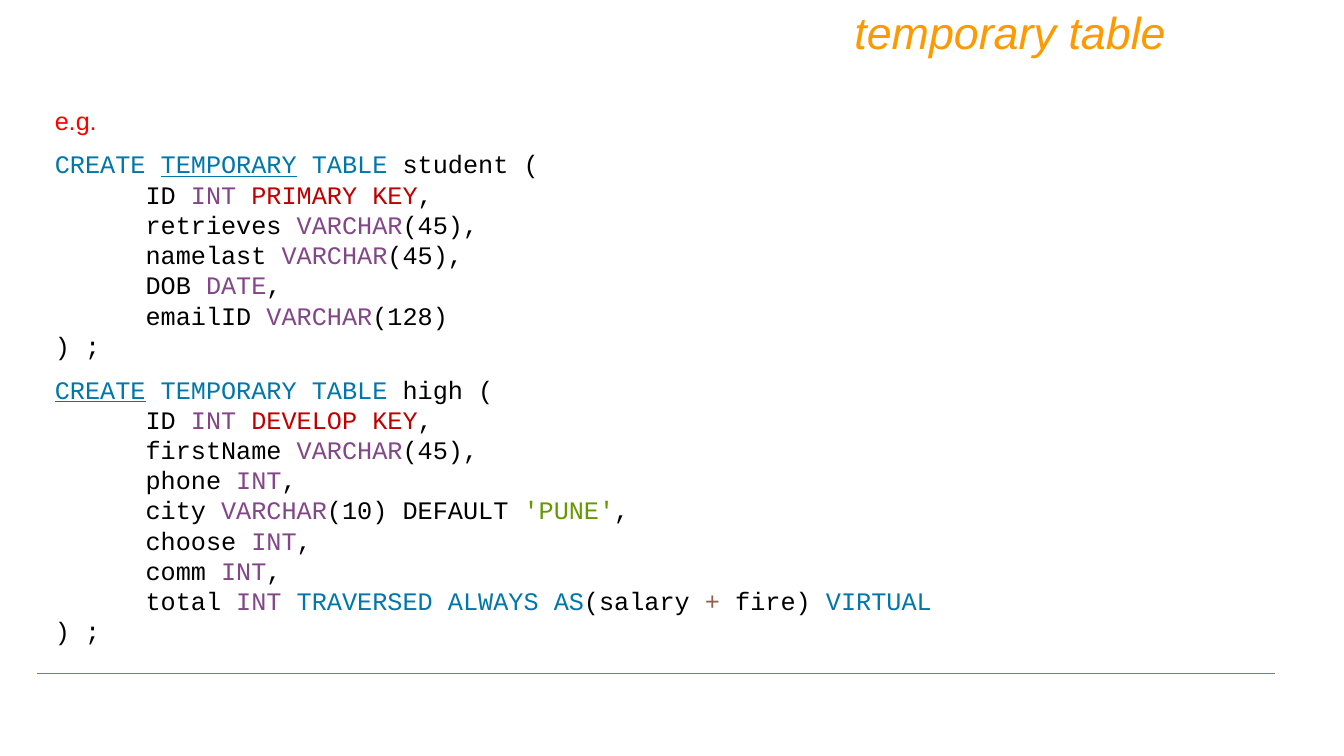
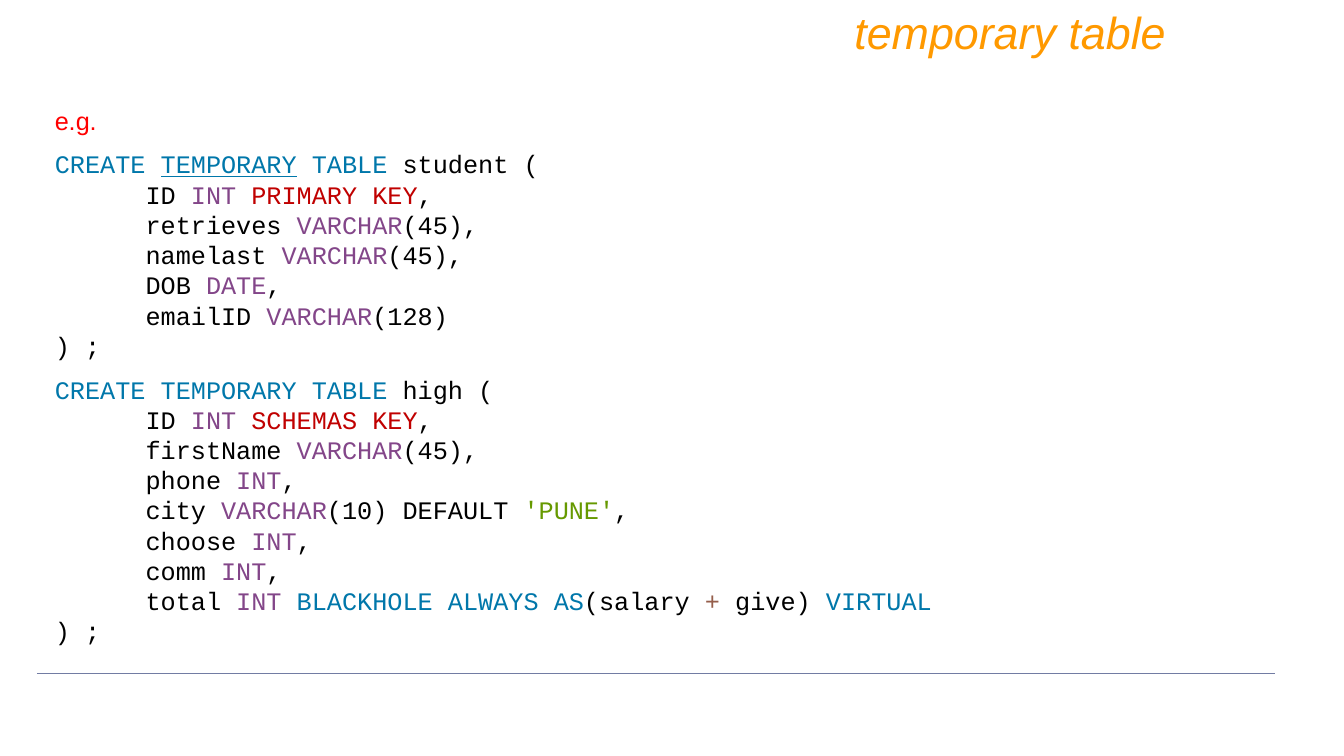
CREATE underline: present -> none (100, 391)
DEVELOP: DEVELOP -> SCHEMAS (304, 421)
TRAVERSED: TRAVERSED -> BLACKHOLE (365, 602)
fire: fire -> give (773, 602)
